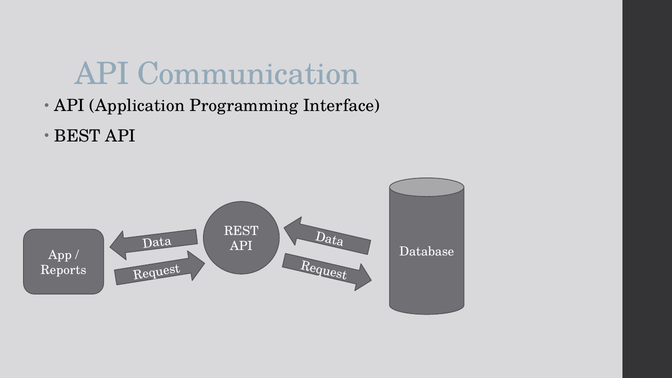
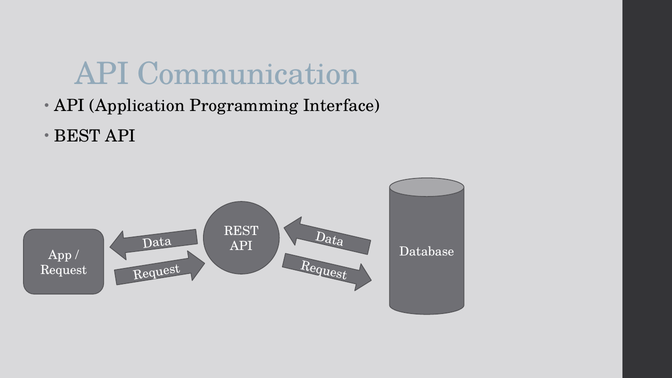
Reports: Reports -> Request (64, 270)
